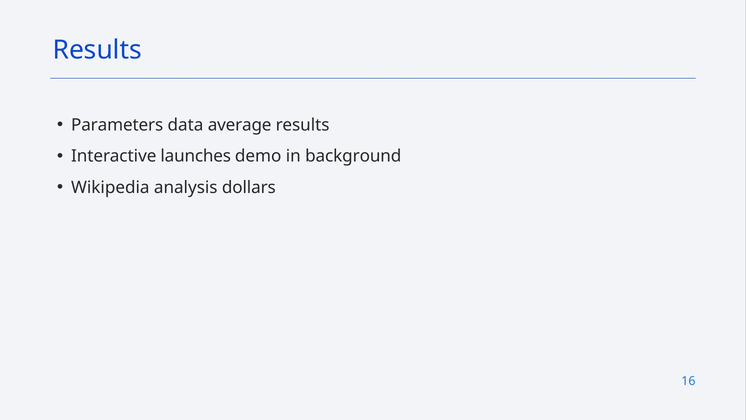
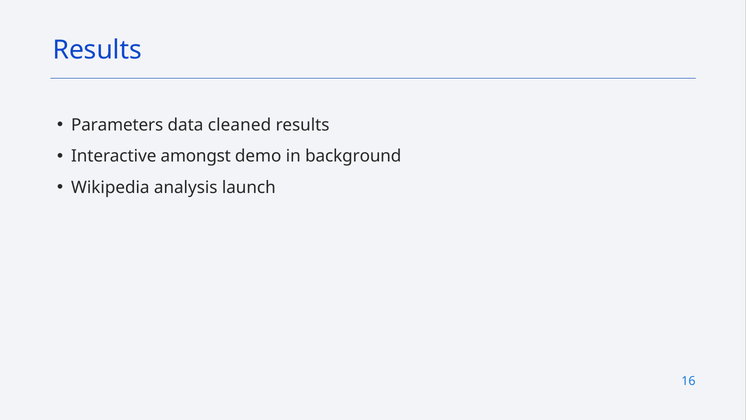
average: average -> cleaned (239, 125)
launches: launches -> amongst (196, 156)
dollars: dollars -> launch (249, 188)
